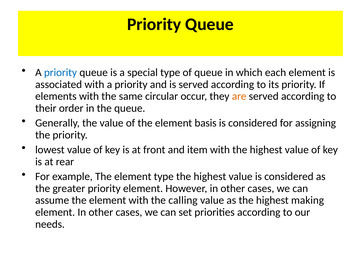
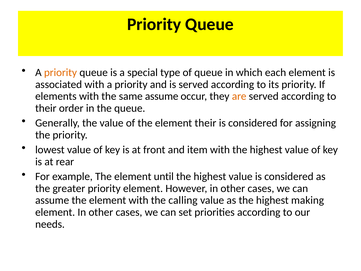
priority colour: blue -> orange (60, 72)
same circular: circular -> assume (162, 96)
element basis: basis -> their (205, 123)
element type: type -> until (164, 176)
